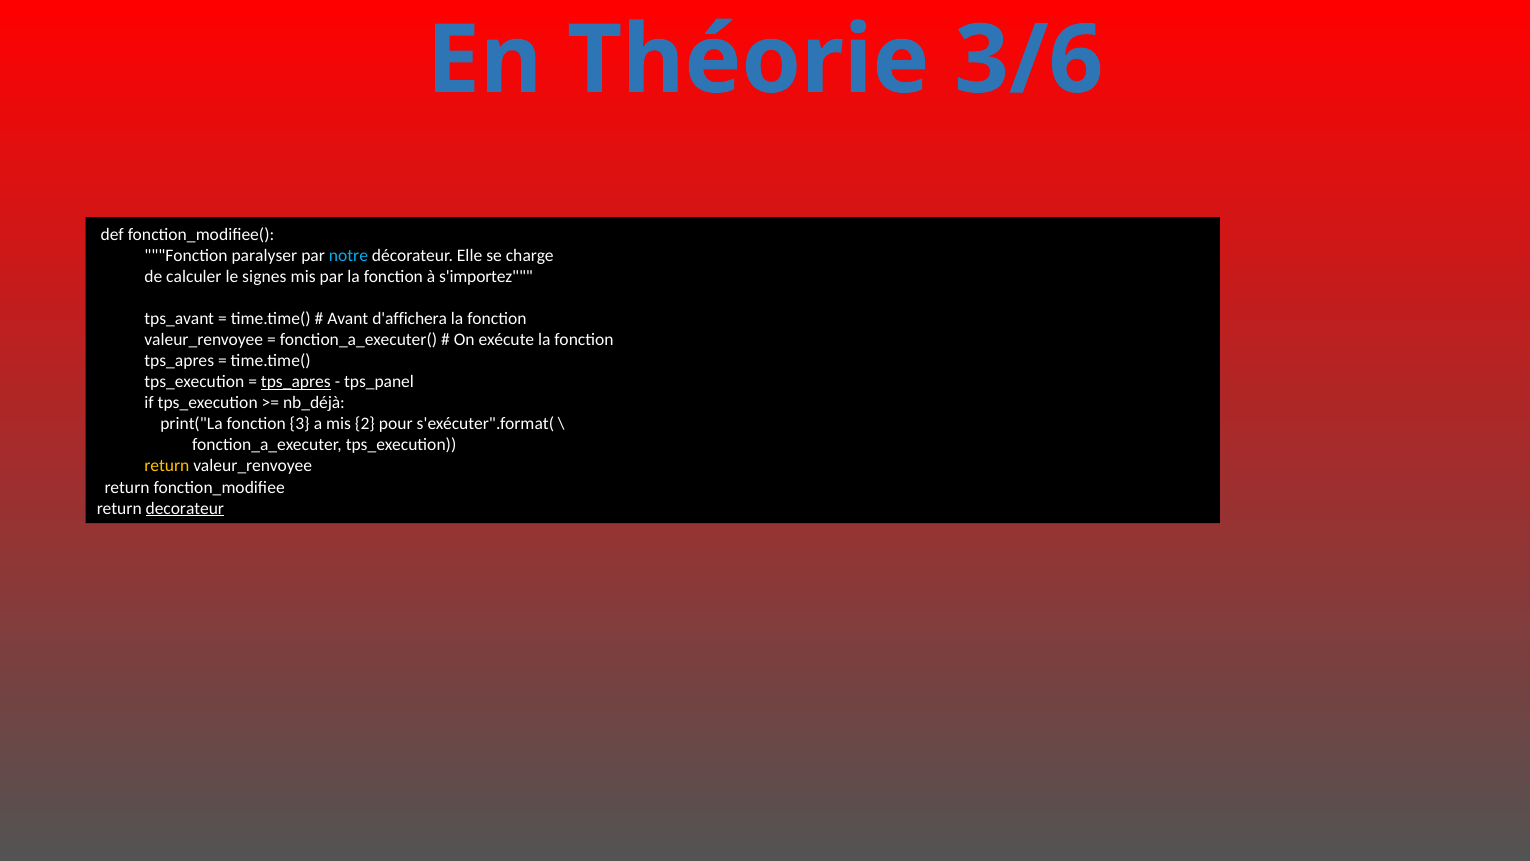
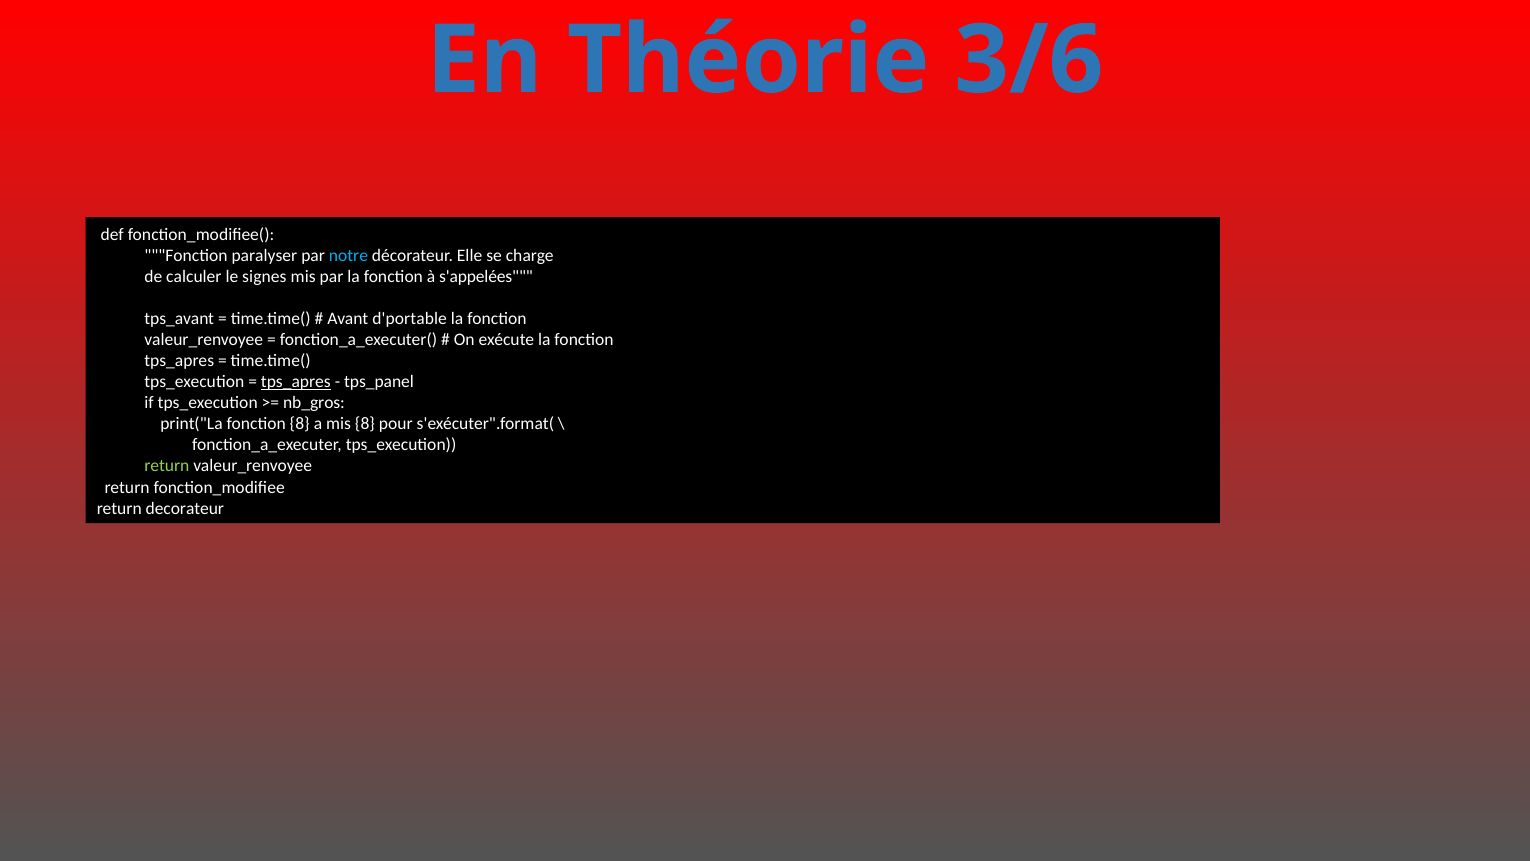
s'importez: s'importez -> s'appelées (486, 277)
d'affichera: d'affichera -> d'portable (410, 319)
nb_déjà: nb_déjà -> nb_gros (314, 403)
fonction 3: 3 -> 8 (300, 424)
mis 2: 2 -> 8 (365, 424)
return colour: yellow -> light green (167, 466)
decorateur underline: present -> none (185, 508)
